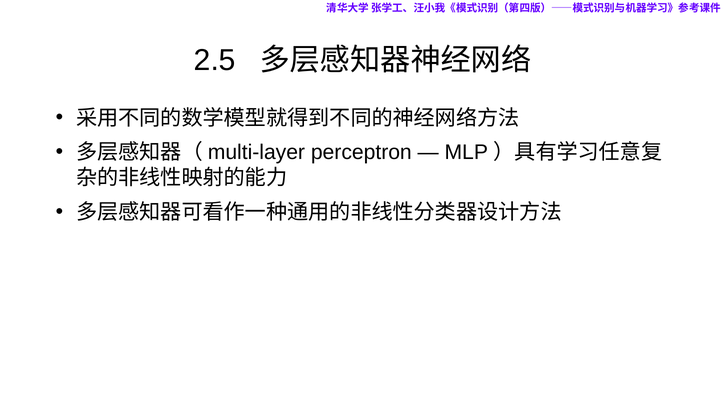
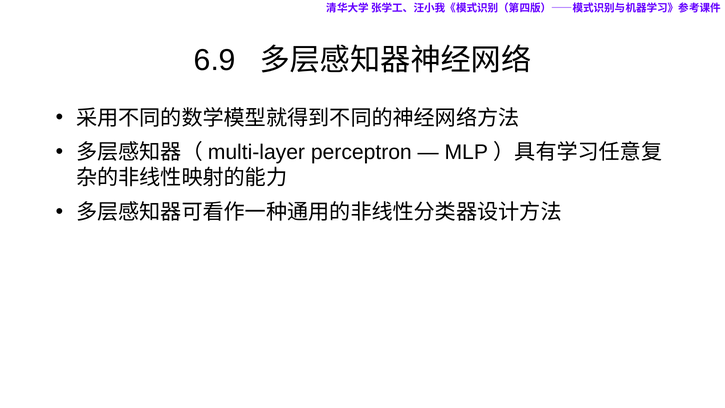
2.5: 2.5 -> 6.9 (215, 60)
